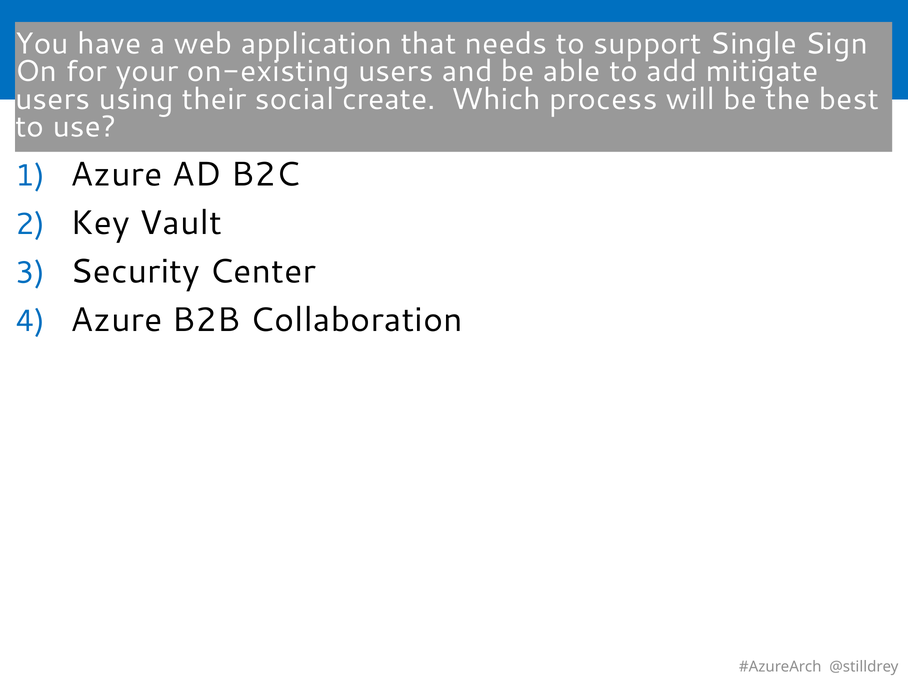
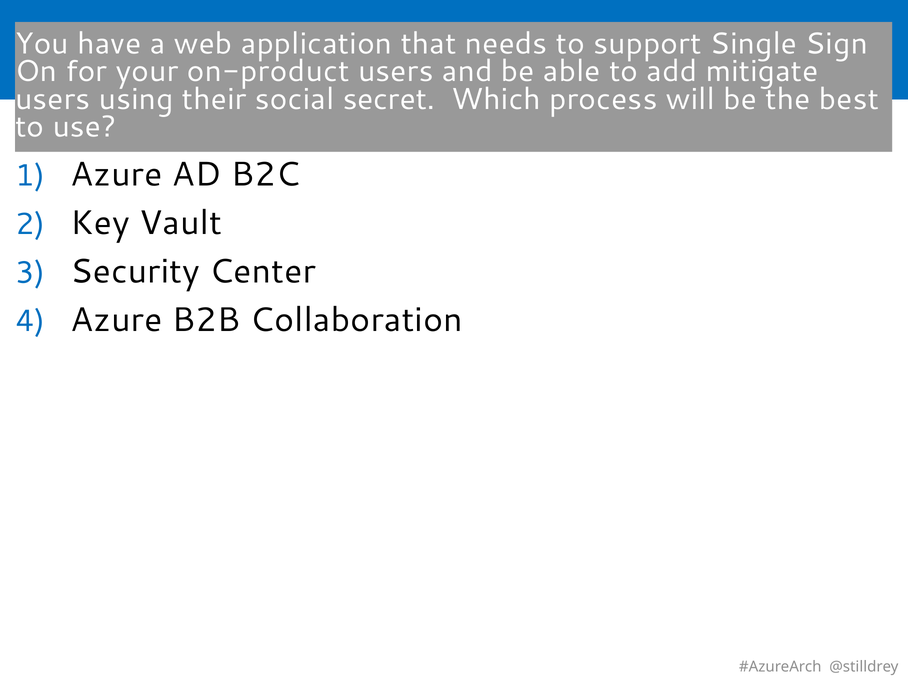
on-existing: on-existing -> on-product (268, 71)
create: create -> secret (389, 99)
